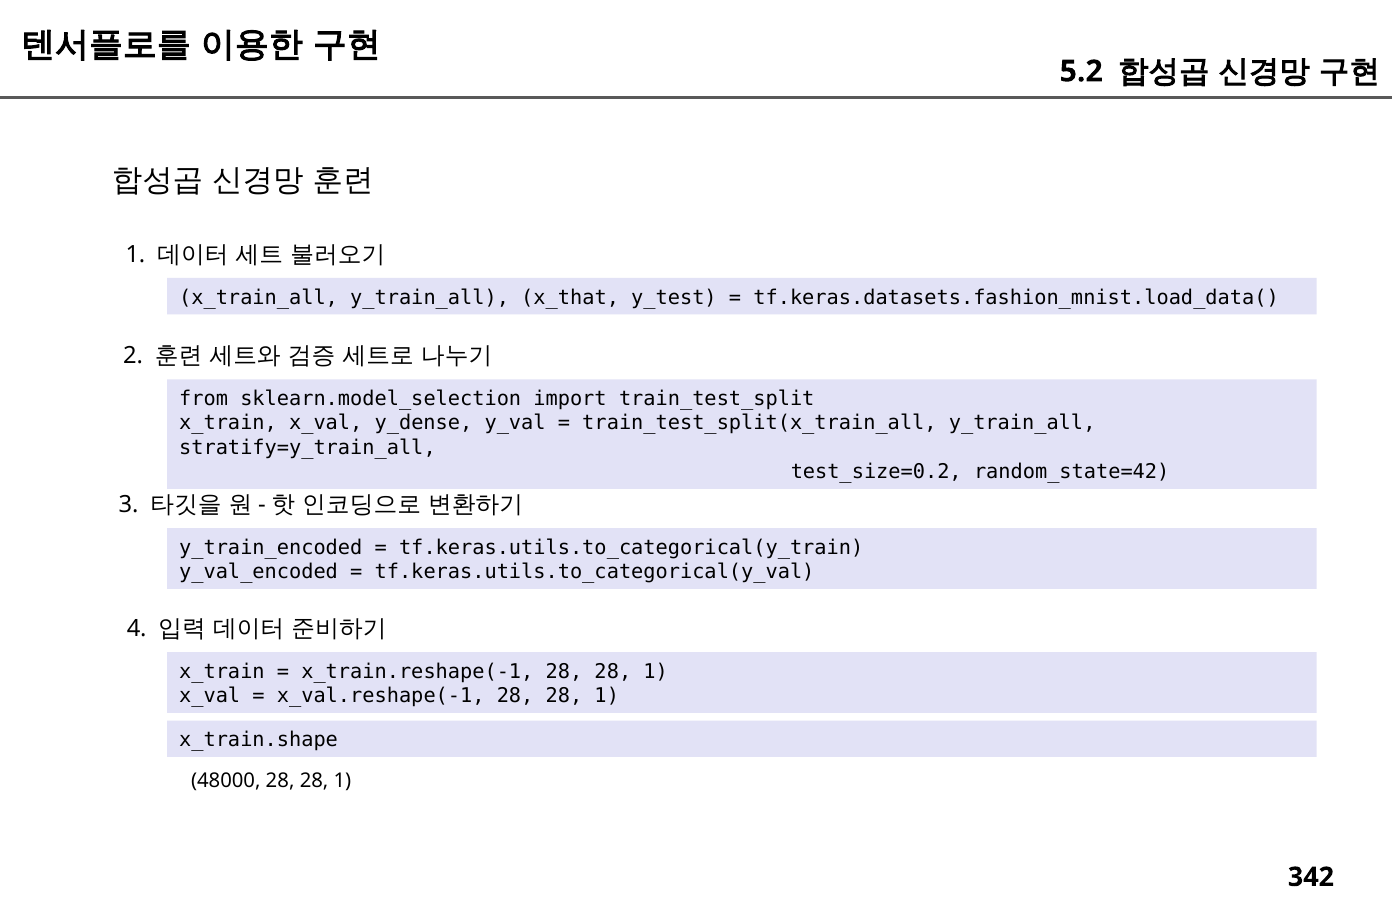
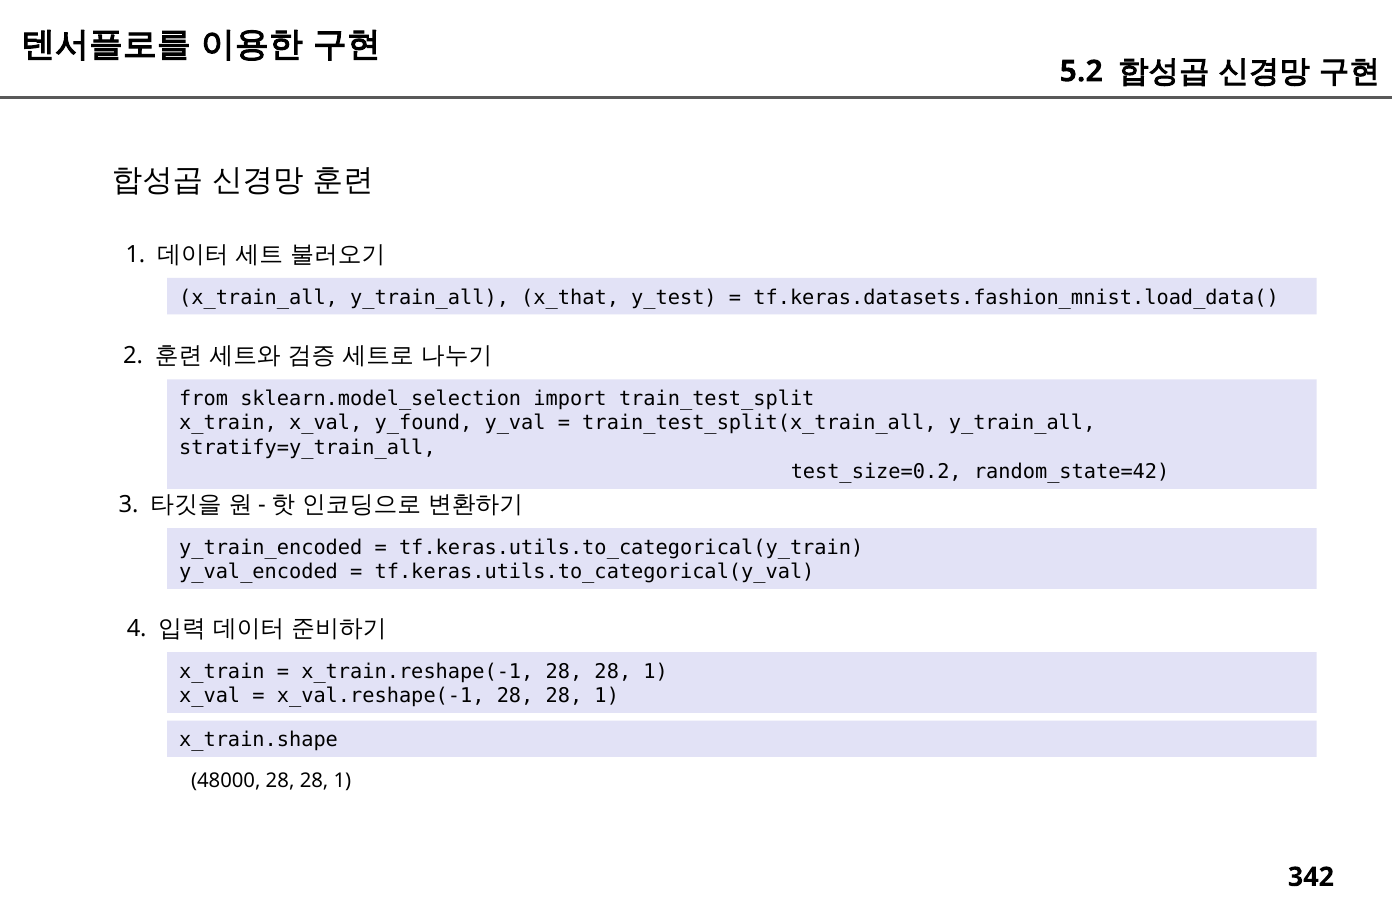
y_dense: y_dense -> y_found (424, 423)
